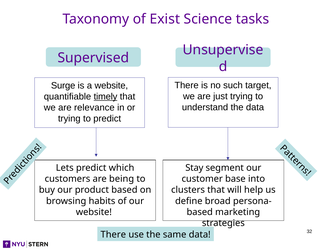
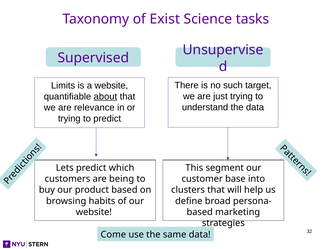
Surge: Surge -> Limits (63, 85)
timely: timely -> about (105, 97)
Stay: Stay -> This (194, 168)
There: There -> Come (113, 235)
